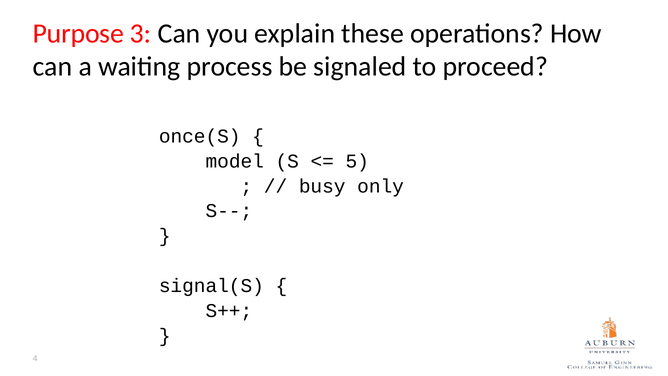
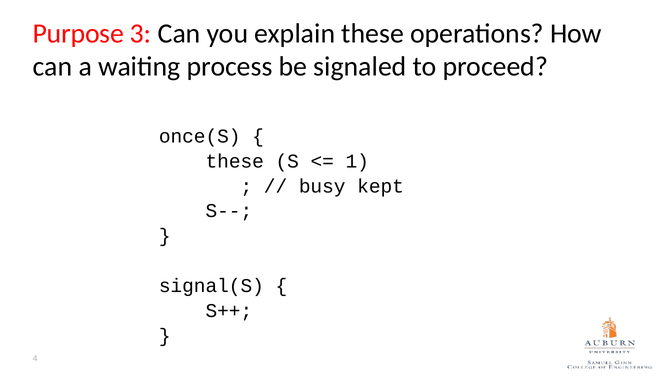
model: model -> these (235, 161)
5: 5 -> 1 (357, 161)
only: only -> kept (381, 186)
